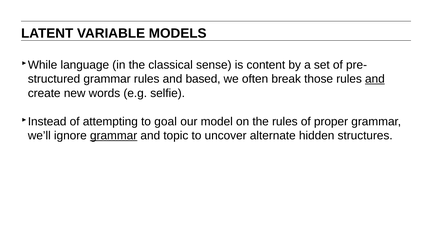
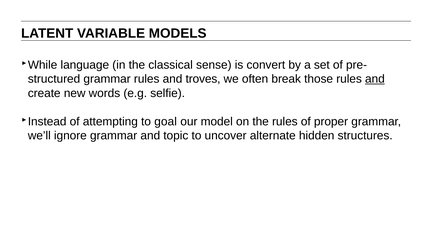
content: content -> convert (266, 65)
based: based -> troves (203, 79)
grammar underline: present -> none (114, 136)
